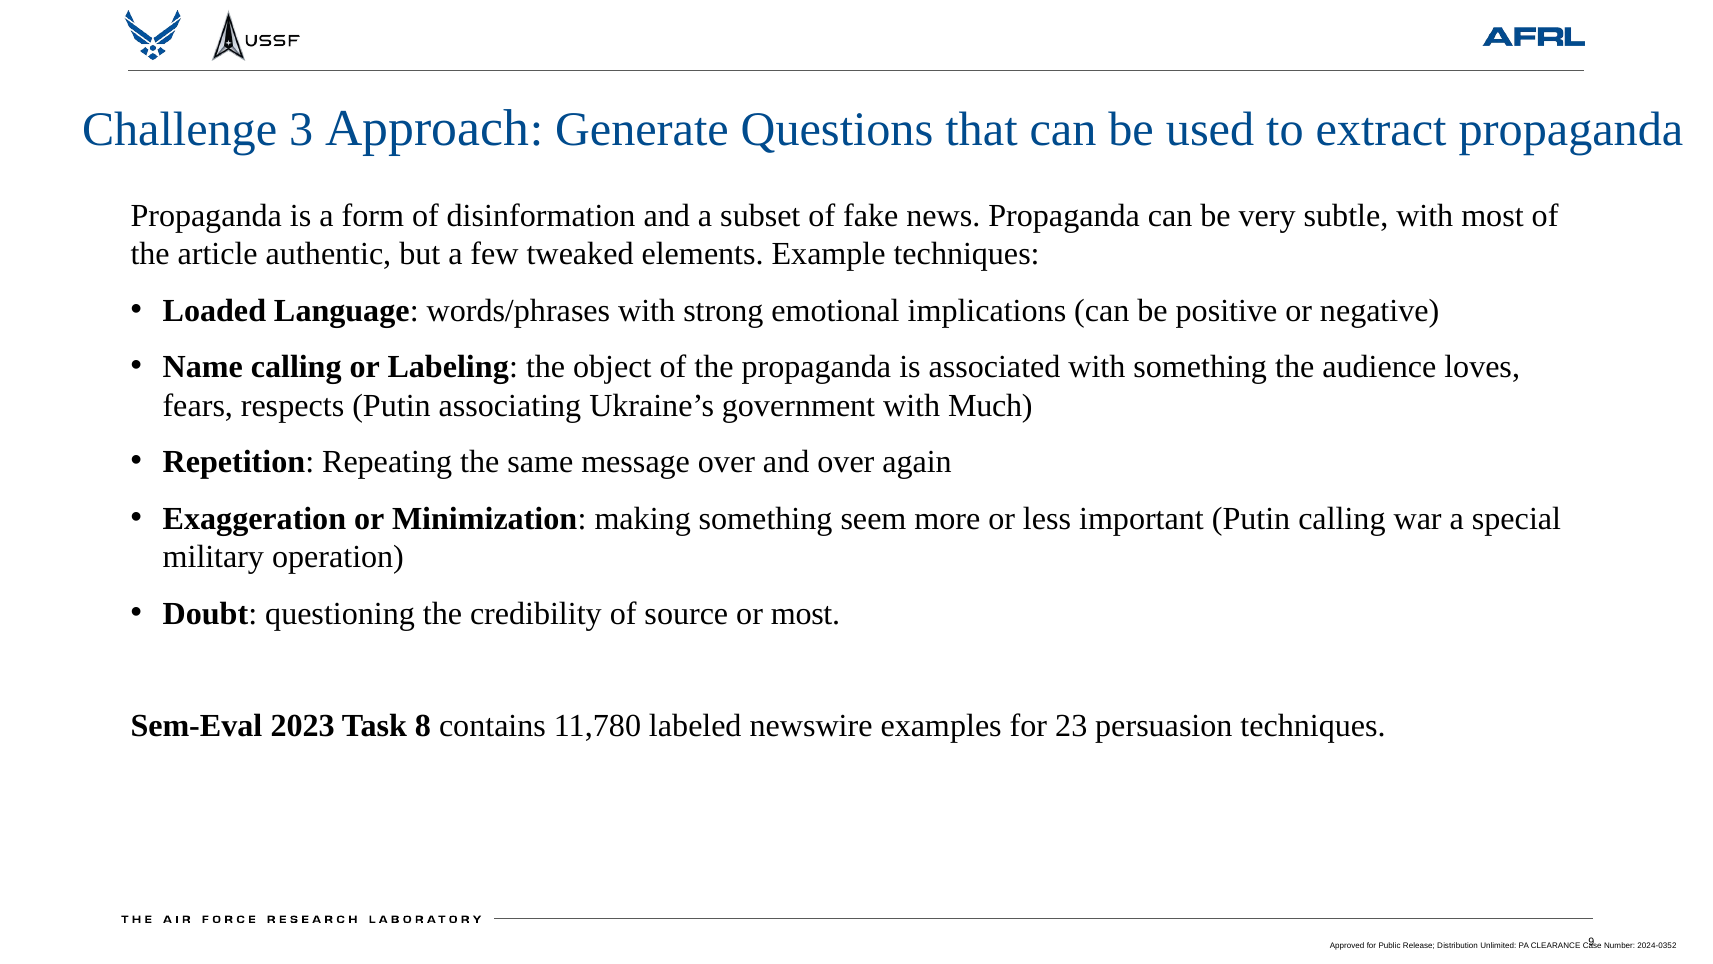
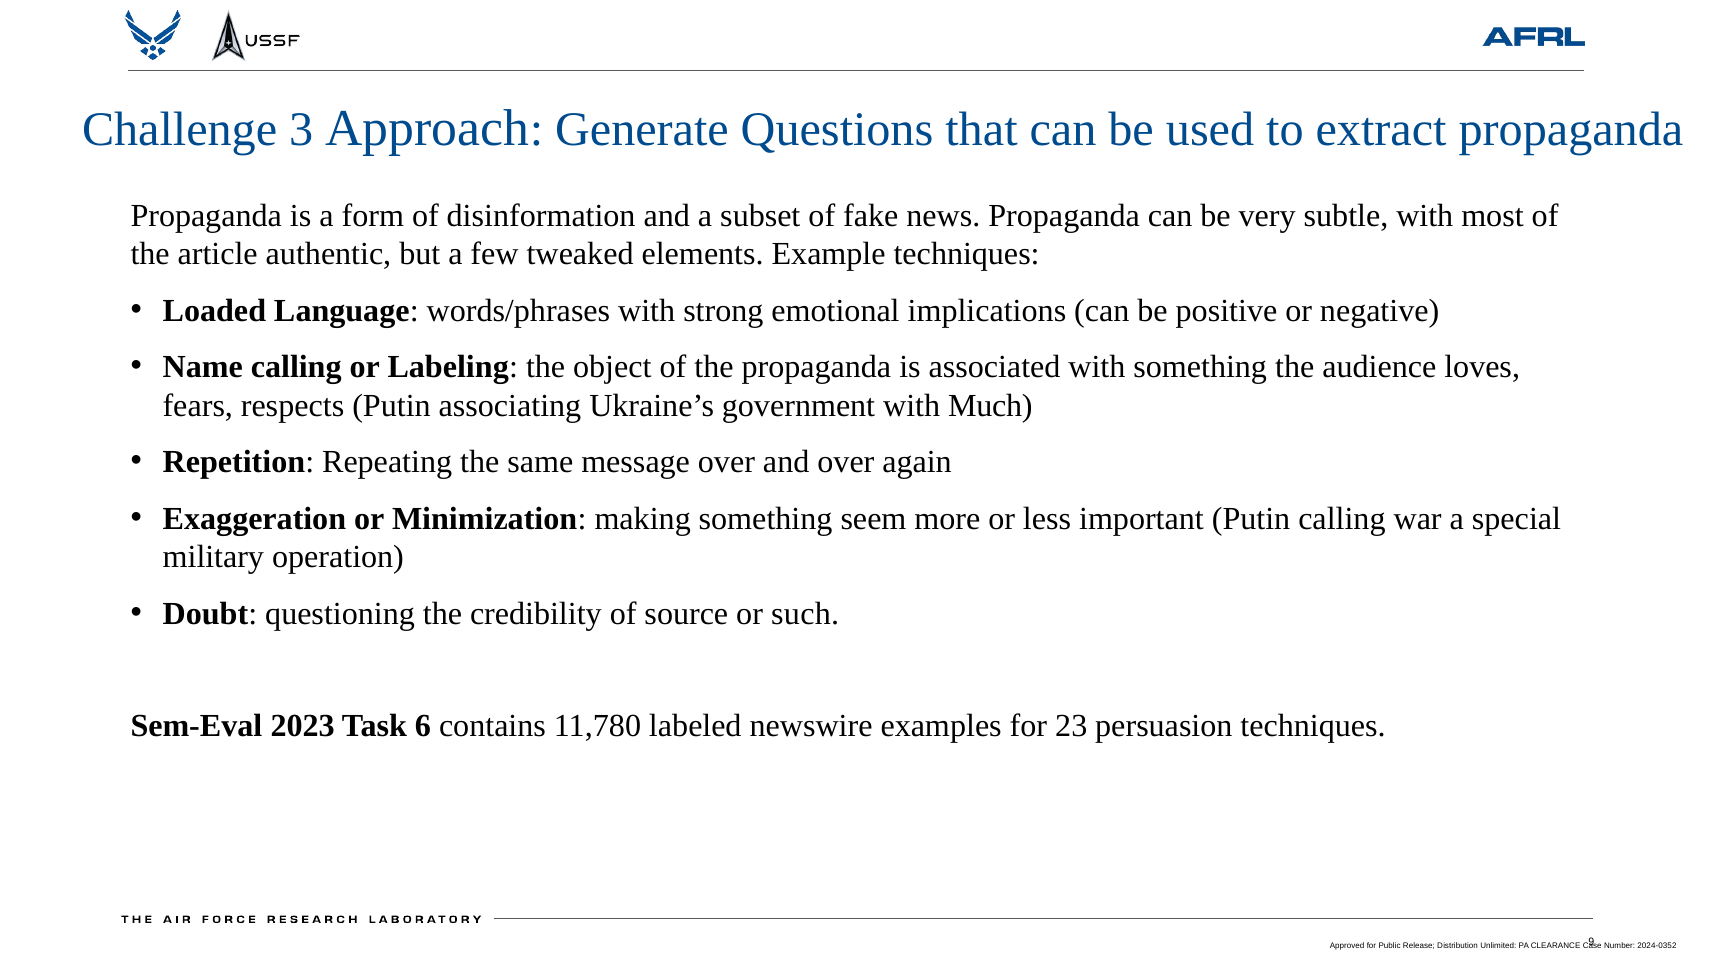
or most: most -> such (805, 613)
8: 8 -> 6 (423, 726)
